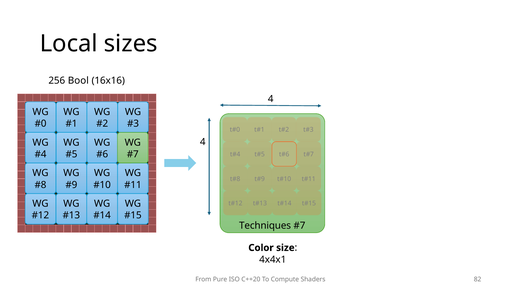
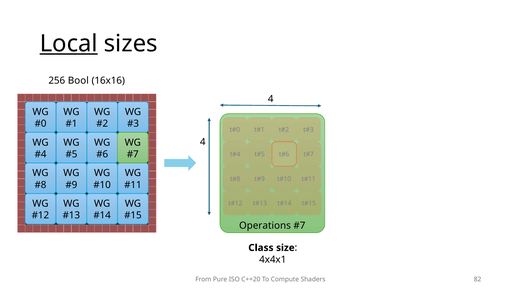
Local underline: none -> present (69, 44)
Techniques: Techniques -> Operations (265, 226)
Color: Color -> Class (261, 248)
